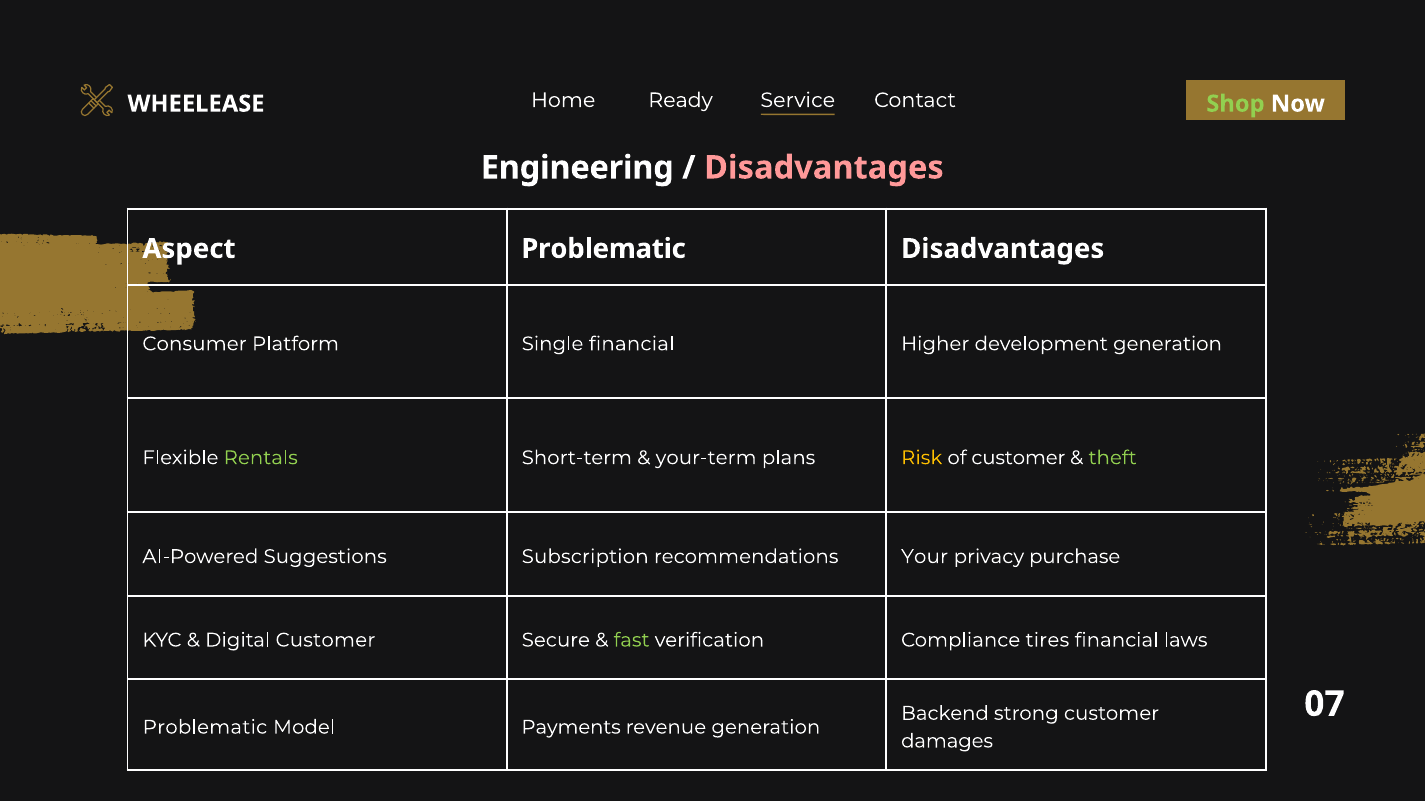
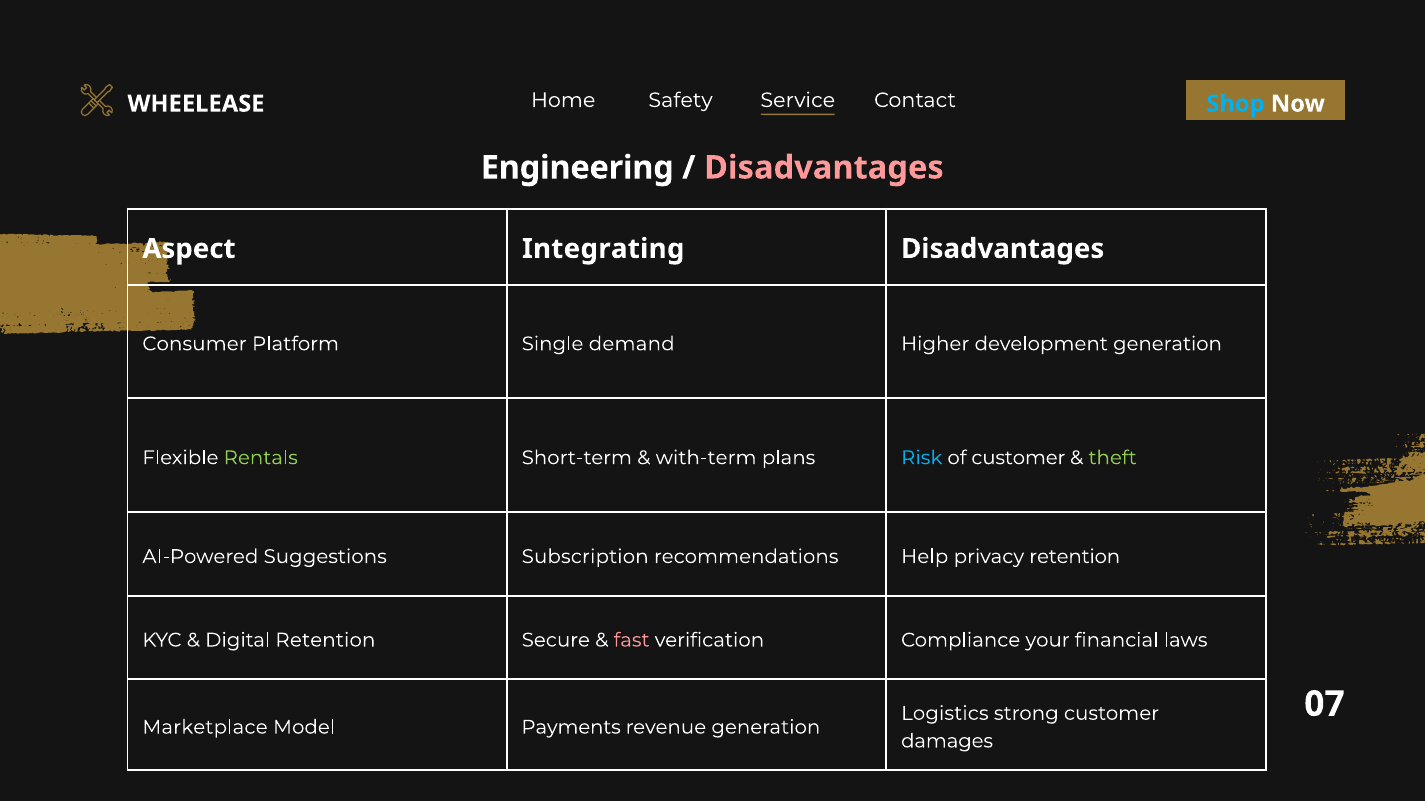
Ready: Ready -> Safety (680, 100)
Shop colour: light green -> light blue (1236, 104)
Aspect Problematic: Problematic -> Integrating (603, 249)
Single financial: financial -> demand (632, 344)
your-term: your-term -> with-term (706, 458)
Risk colour: yellow -> light blue (922, 458)
Your: Your -> Help (925, 557)
privacy purchase: purchase -> retention (1075, 557)
Digital Customer: Customer -> Retention (325, 640)
fast colour: light green -> pink (632, 640)
tires: tires -> your (1048, 640)
Backend: Backend -> Logistics (945, 714)
Problematic: Problematic -> Marketplace (205, 728)
